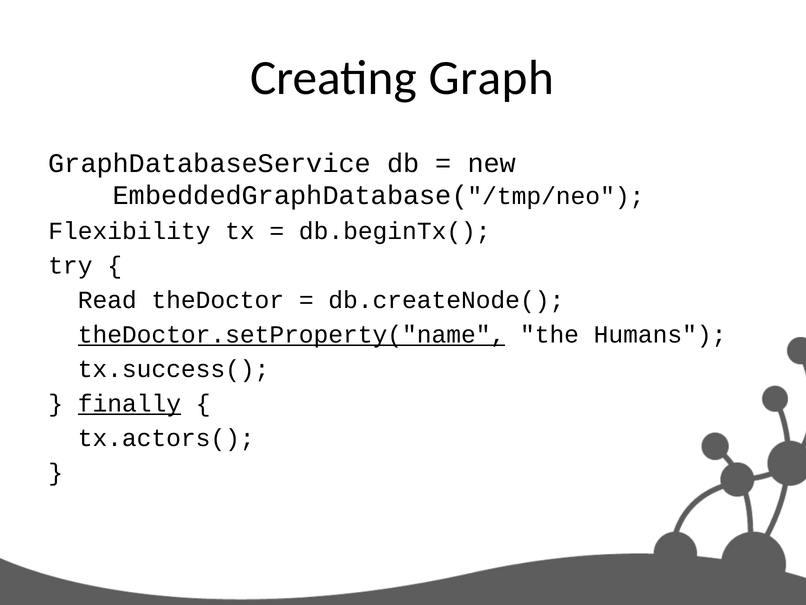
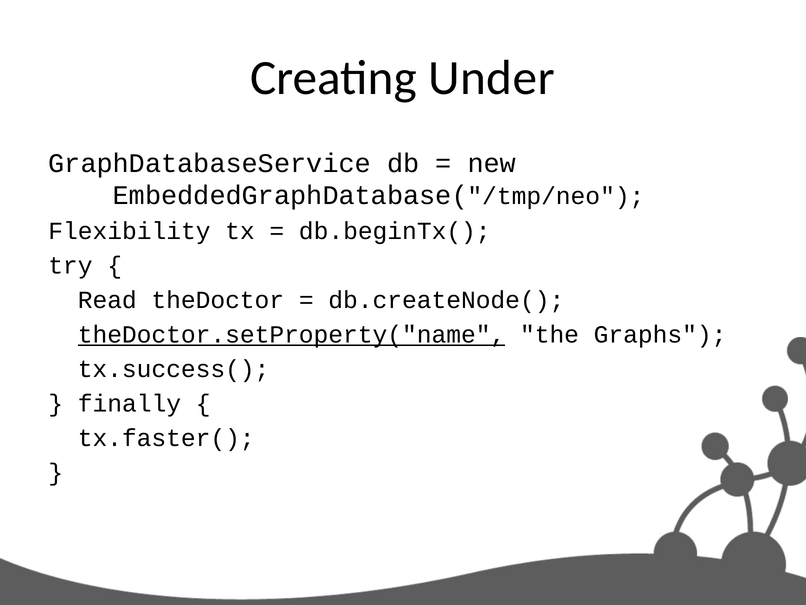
Graph: Graph -> Under (491, 78)
Humans: Humans -> Graphs (660, 334)
finally underline: present -> none (129, 403)
tx.actors(: tx.actors( -> tx.faster( (166, 438)
